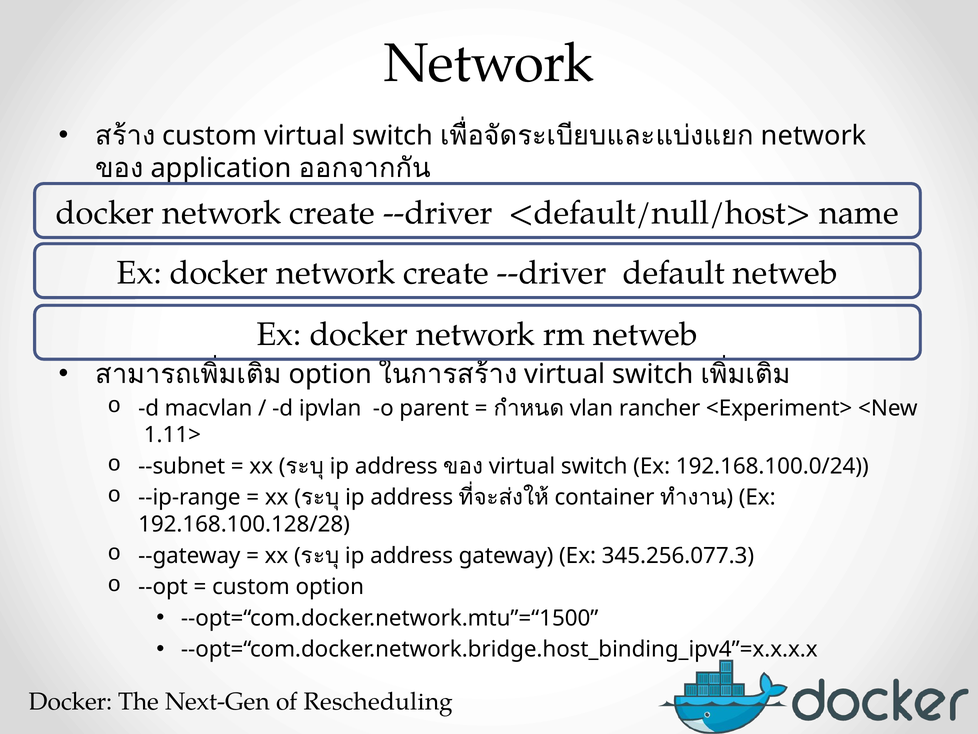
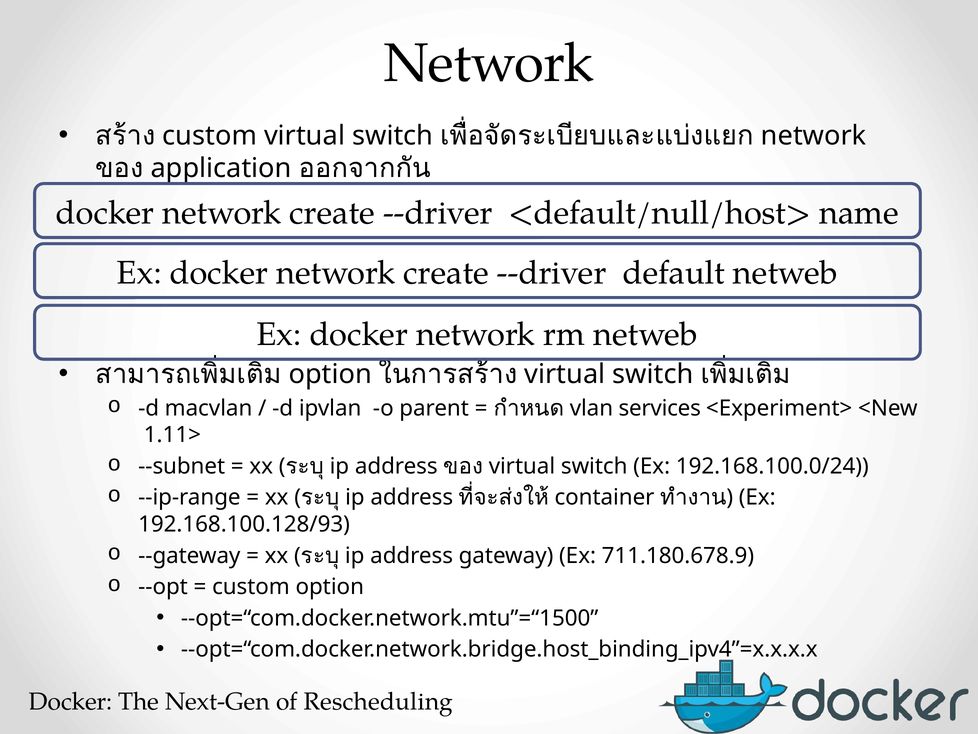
rancher: rancher -> services (660, 408)
192.168.100.128/28: 192.168.100.128/28 -> 192.168.100.128/93 (244, 524)
345.256.077.3: 345.256.077.3 -> 711.180.678.9 (678, 555)
